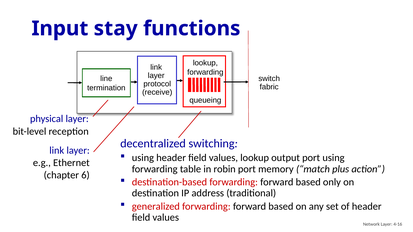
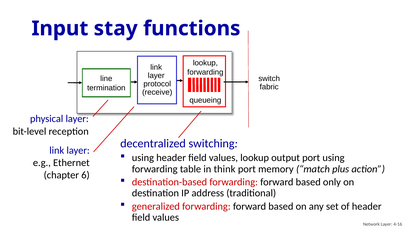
robin: robin -> think (225, 169)
